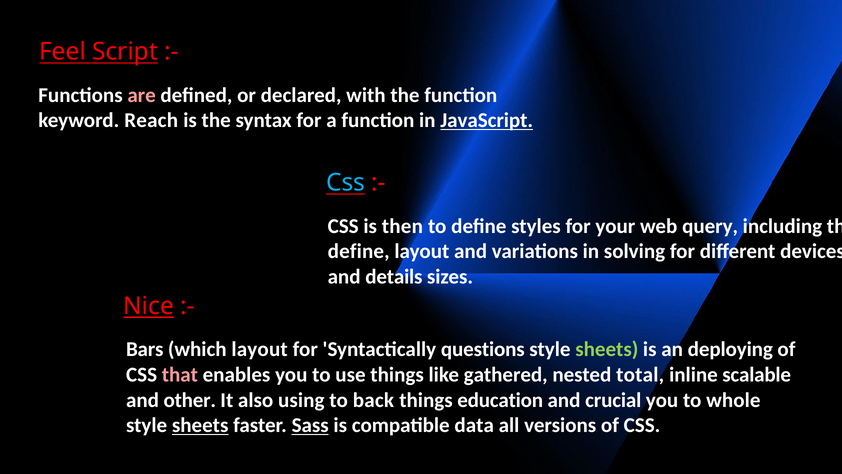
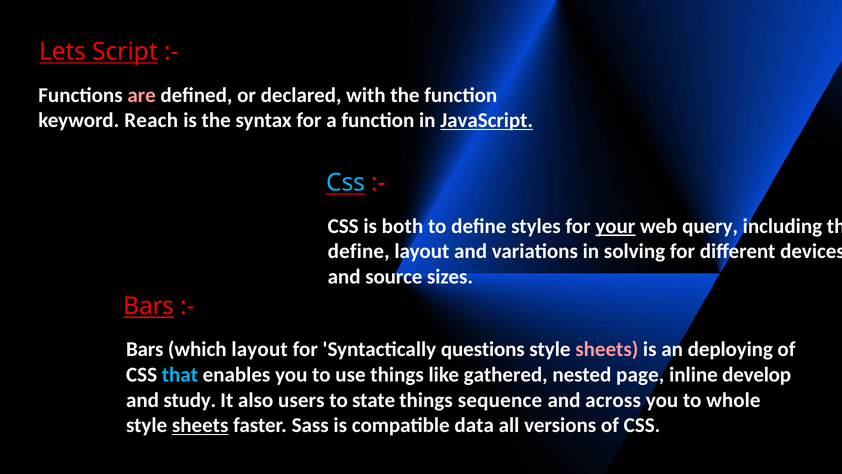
Feel: Feel -> Lets (63, 52)
then: then -> both (402, 226)
your underline: none -> present (615, 226)
details: details -> source (394, 277)
Nice: Nice -> Bars (149, 306)
sheets colour: light green -> pink (607, 349)
that colour: pink -> light blue (180, 374)
total: total -> page (640, 374)
scalable: scalable -> develop (757, 374)
other: other -> study (190, 400)
using: using -> users (301, 400)
back: back -> state (374, 400)
education: education -> sequence (500, 400)
crucial: crucial -> across (613, 400)
Sass underline: present -> none (310, 425)
